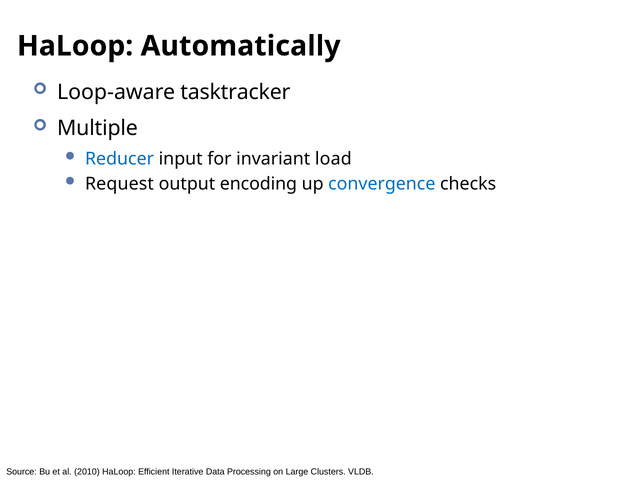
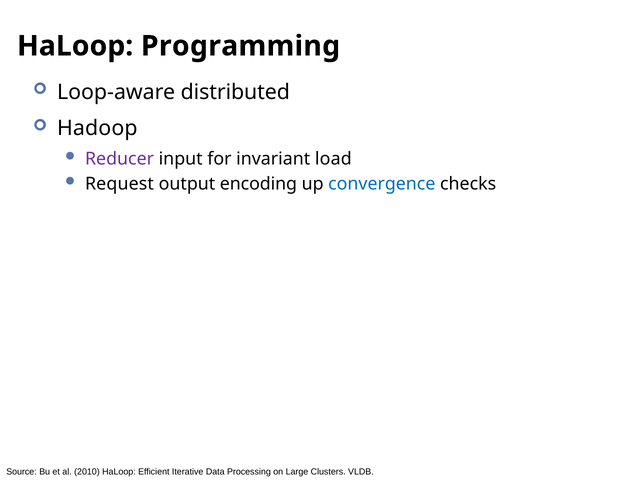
Automatically: Automatically -> Programming (241, 46)
tasktracker: tasktracker -> distributed (235, 92)
Multiple: Multiple -> Hadoop (97, 128)
Reducer colour: blue -> purple (120, 159)
